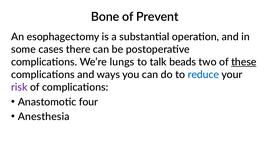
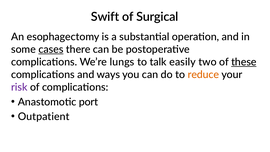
Bone: Bone -> Swift (105, 17)
Prevent: Prevent -> Surgical (157, 17)
cases underline: none -> present (51, 49)
beads: beads -> easily (183, 62)
reduce colour: blue -> orange (203, 75)
four: four -> port (88, 102)
Anesthesia: Anesthesia -> Outpatient (44, 117)
